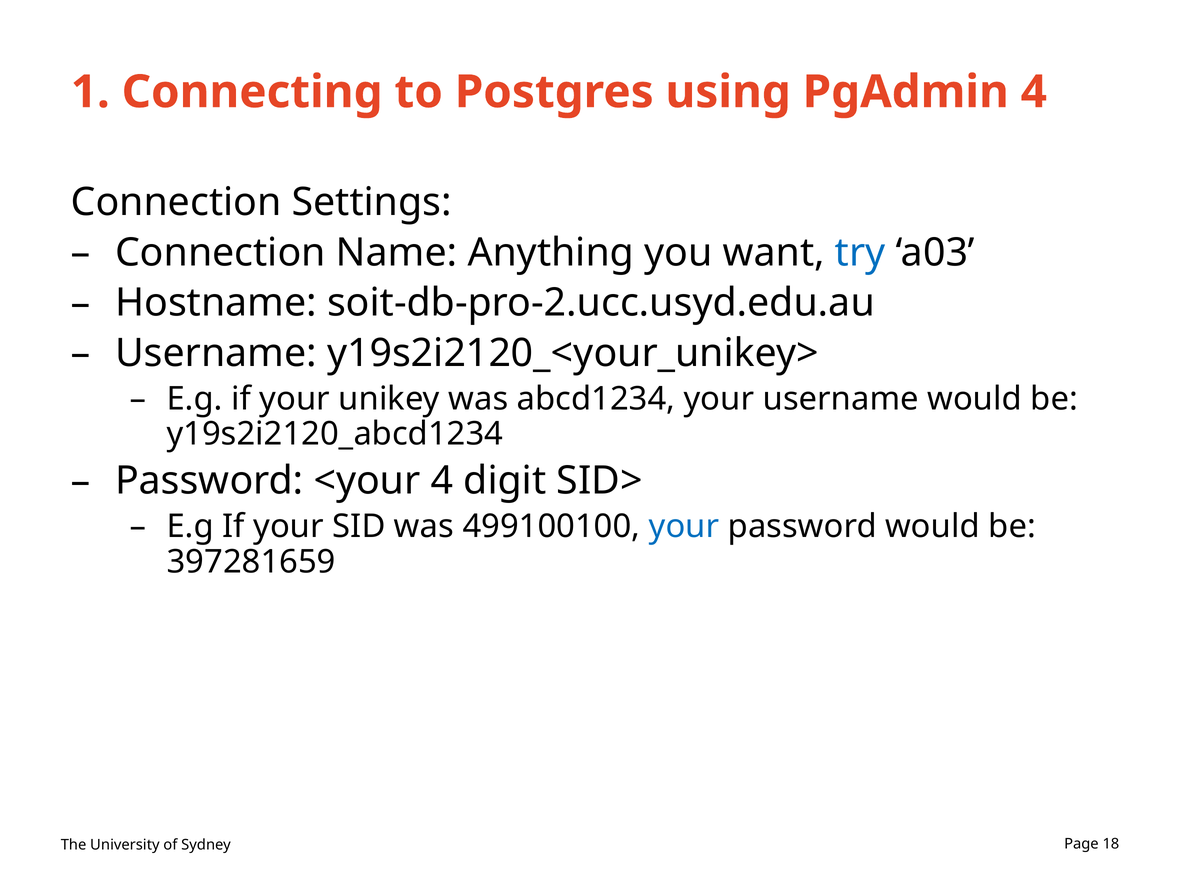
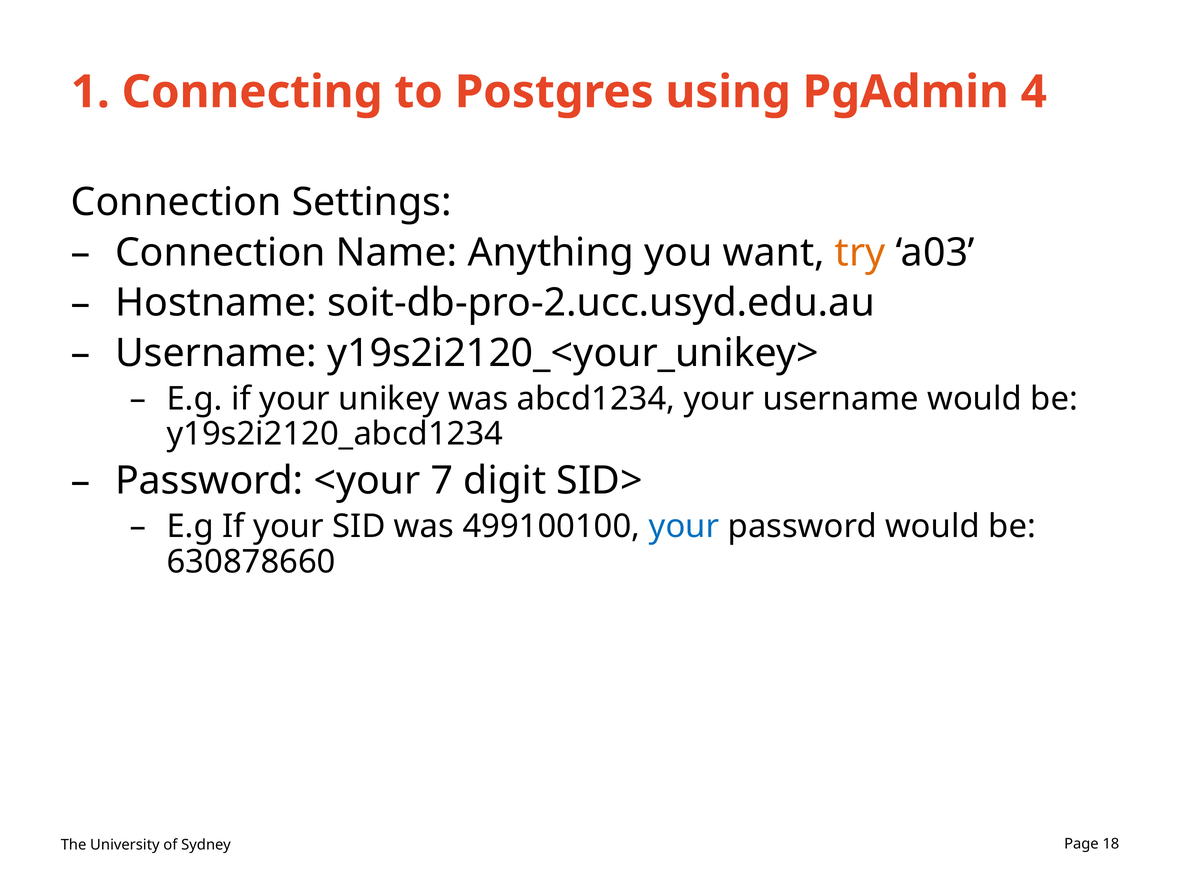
try colour: blue -> orange (860, 253)
<your 4: 4 -> 7 (442, 481)
397281659: 397281659 -> 630878660 (251, 562)
